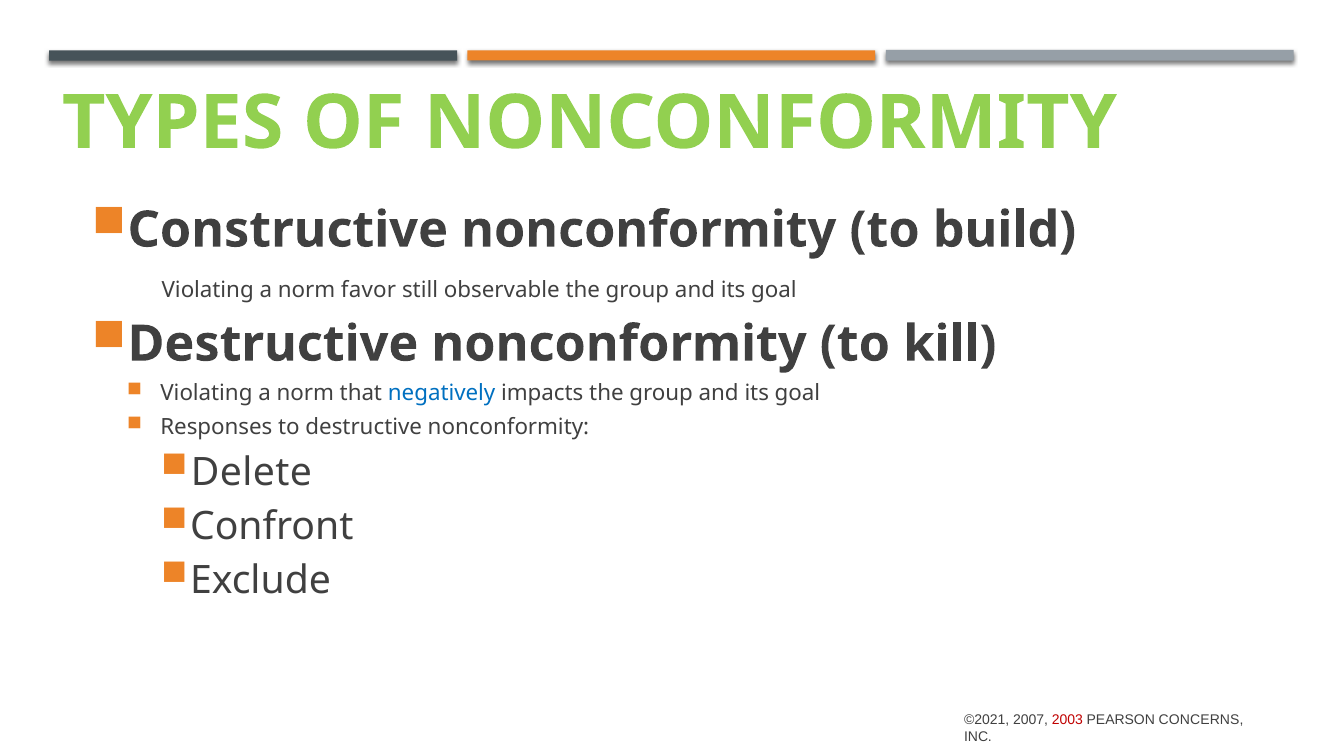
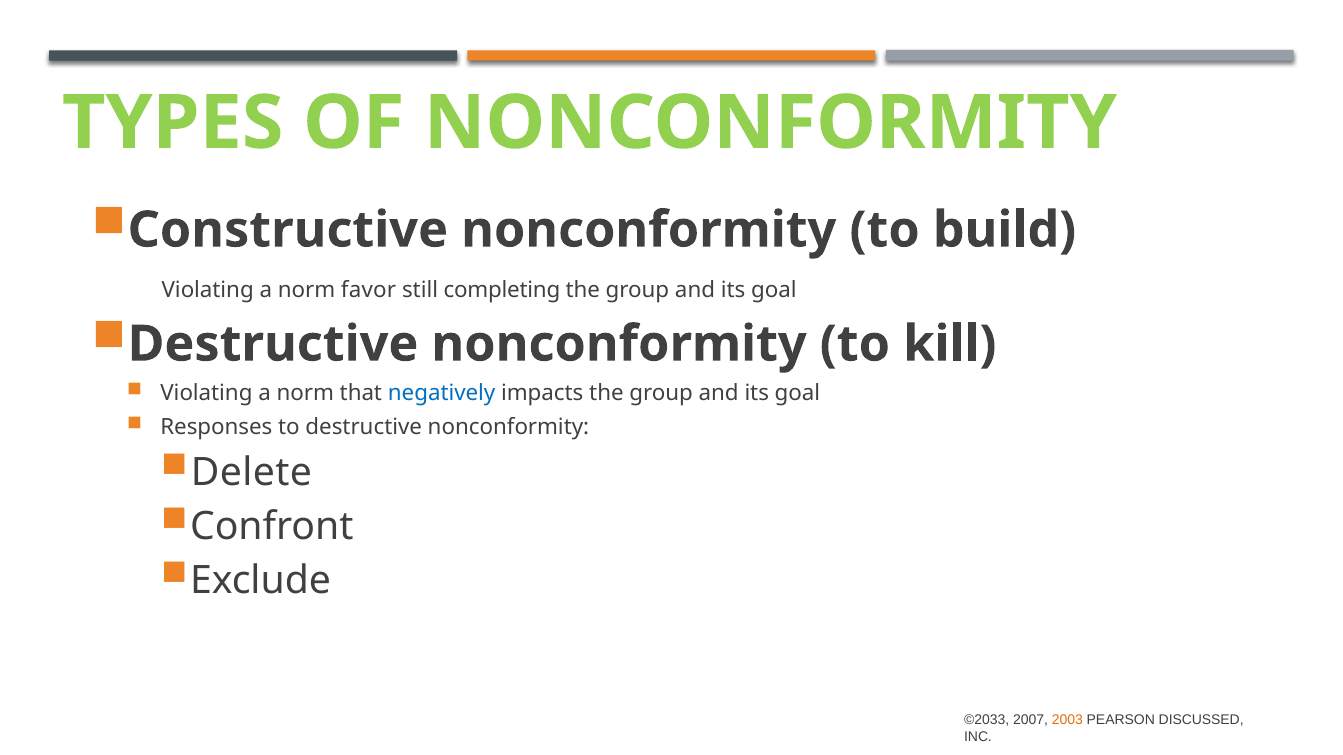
observable: observable -> completing (502, 290)
©2021: ©2021 -> ©2033 (987, 720)
2003 colour: red -> orange (1067, 720)
CONCERNS: CONCERNS -> DISCUSSED (1201, 720)
